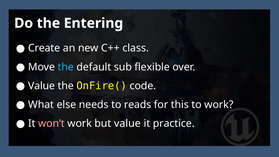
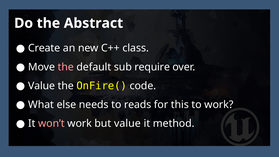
Entering: Entering -> Abstract (93, 23)
the colour: light blue -> pink (66, 67)
flexible: flexible -> require (152, 67)
practice: practice -> method (174, 123)
